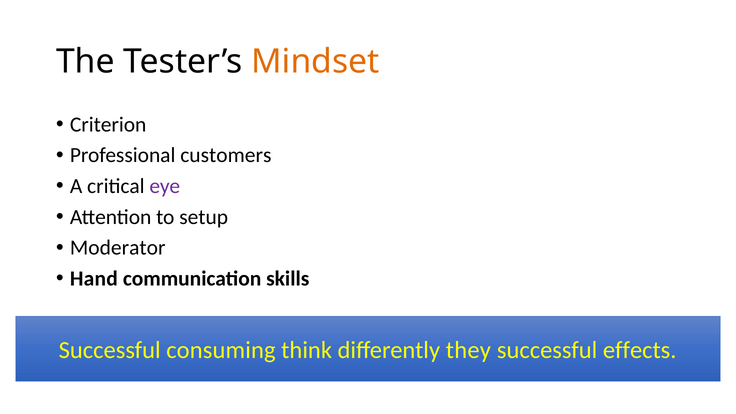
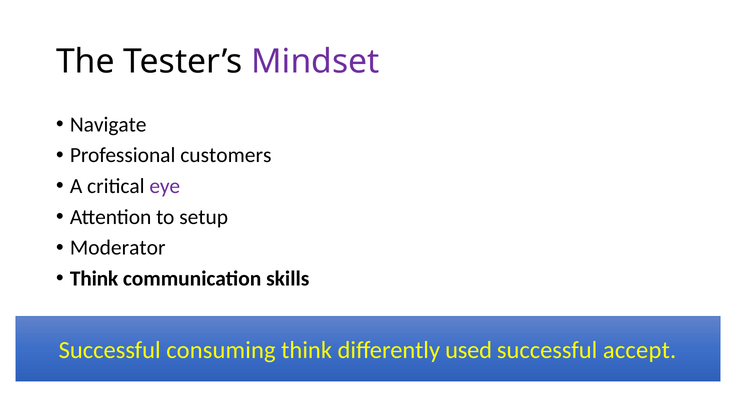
Mindset colour: orange -> purple (315, 62)
Criterion: Criterion -> Navigate (108, 124)
Hand: Hand -> Think (94, 279)
they: they -> used (469, 350)
effects: effects -> accept (640, 350)
